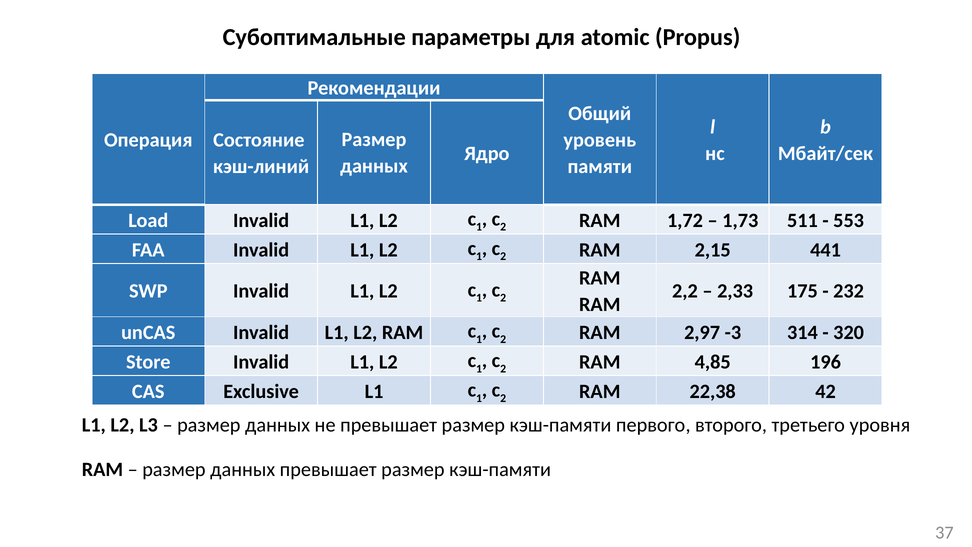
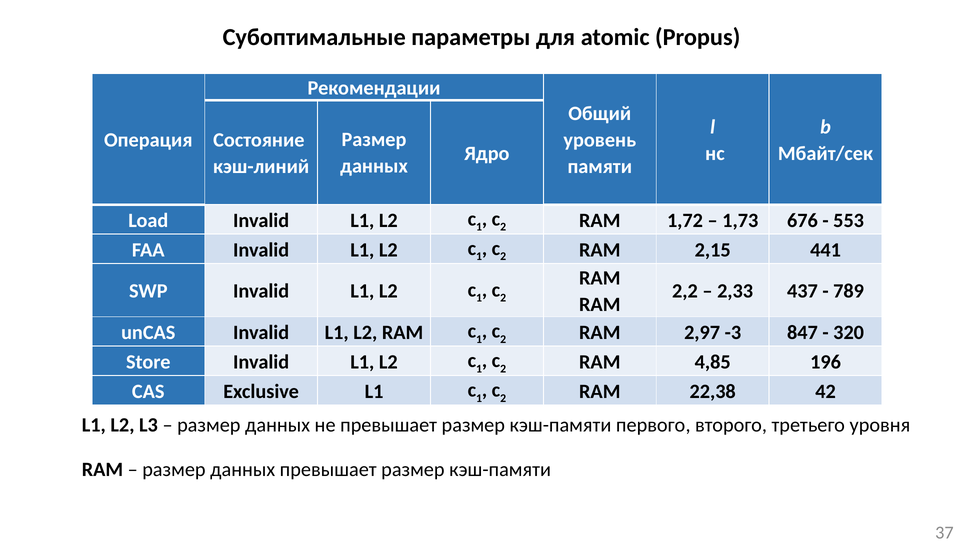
511: 511 -> 676 (802, 220)
175: 175 -> 437 (802, 291)
232: 232 -> 789 (849, 291)
314: 314 -> 847 (802, 332)
